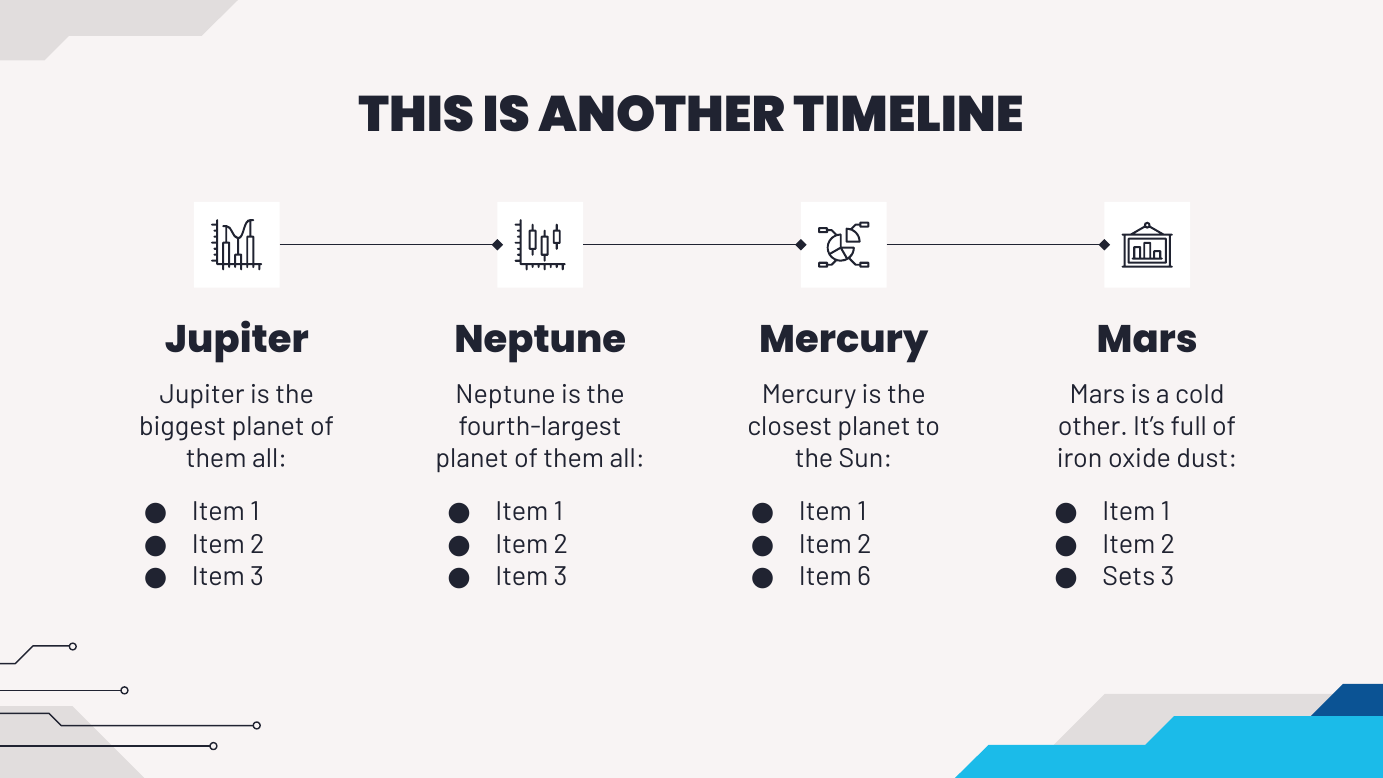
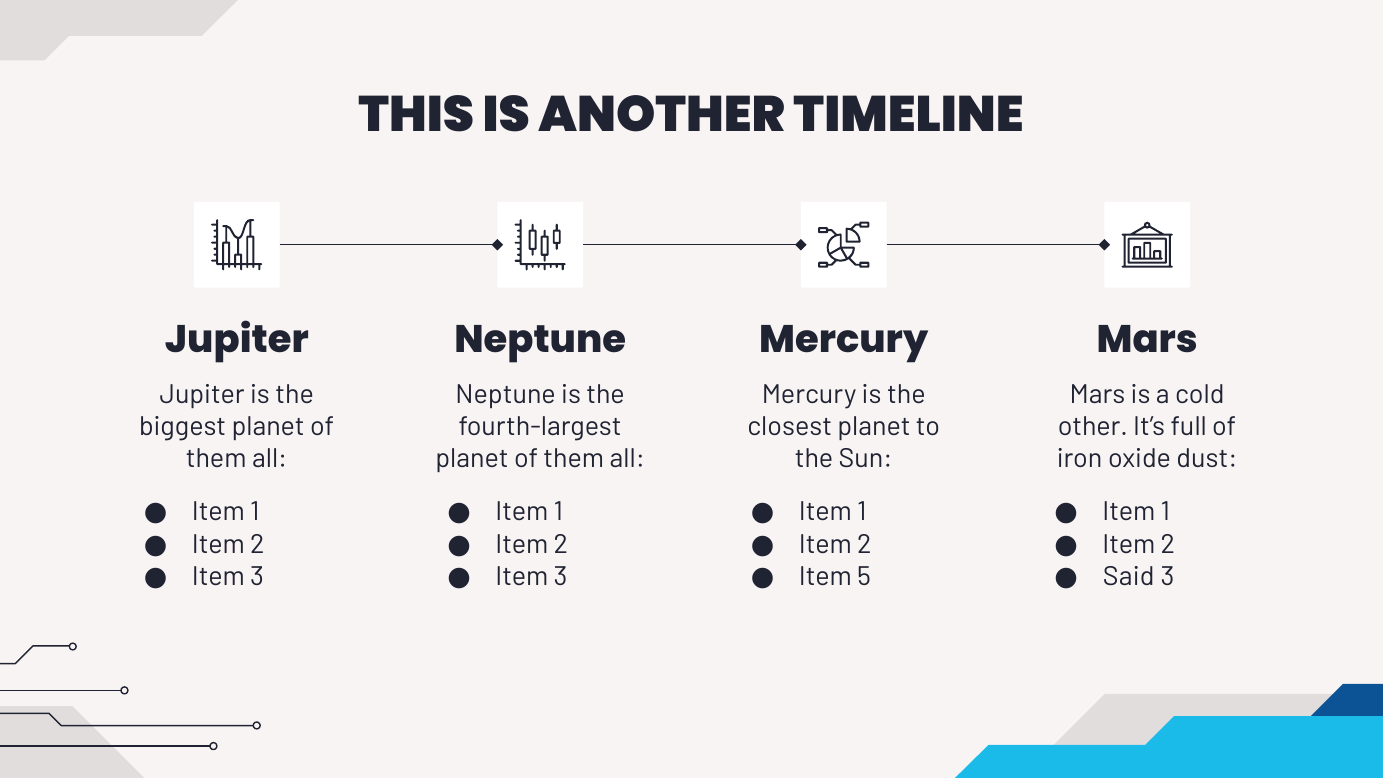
6: 6 -> 5 (864, 577)
Sets: Sets -> Said (1129, 577)
